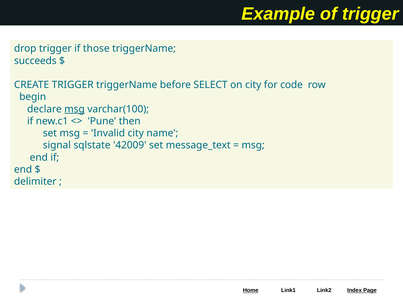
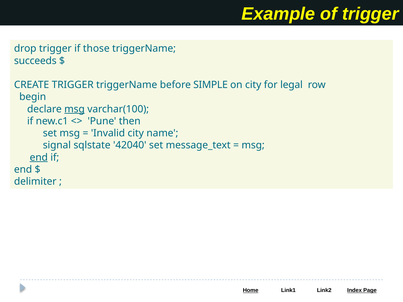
SELECT: SELECT -> SIMPLE (211, 85)
code: code -> legal (291, 85)
42009: 42009 -> 42040 (130, 145)
end underline: none -> present (39, 157)
